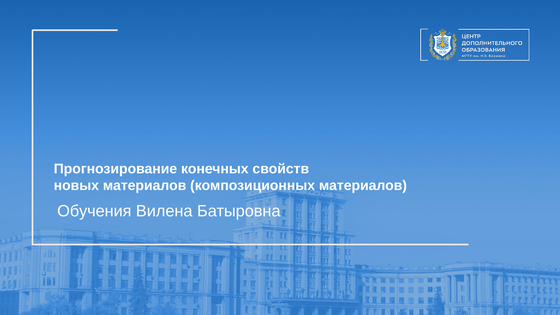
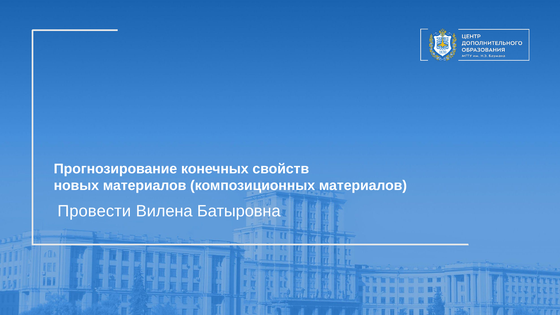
Обучения: Обучения -> Провести (94, 211)
